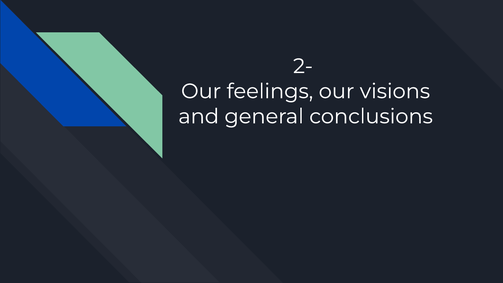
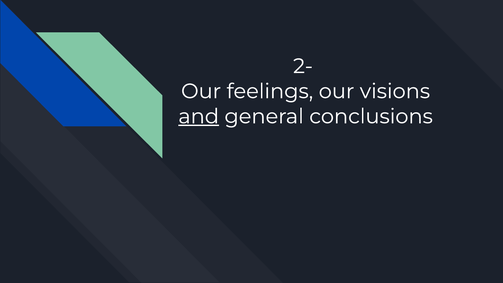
and underline: none -> present (199, 116)
